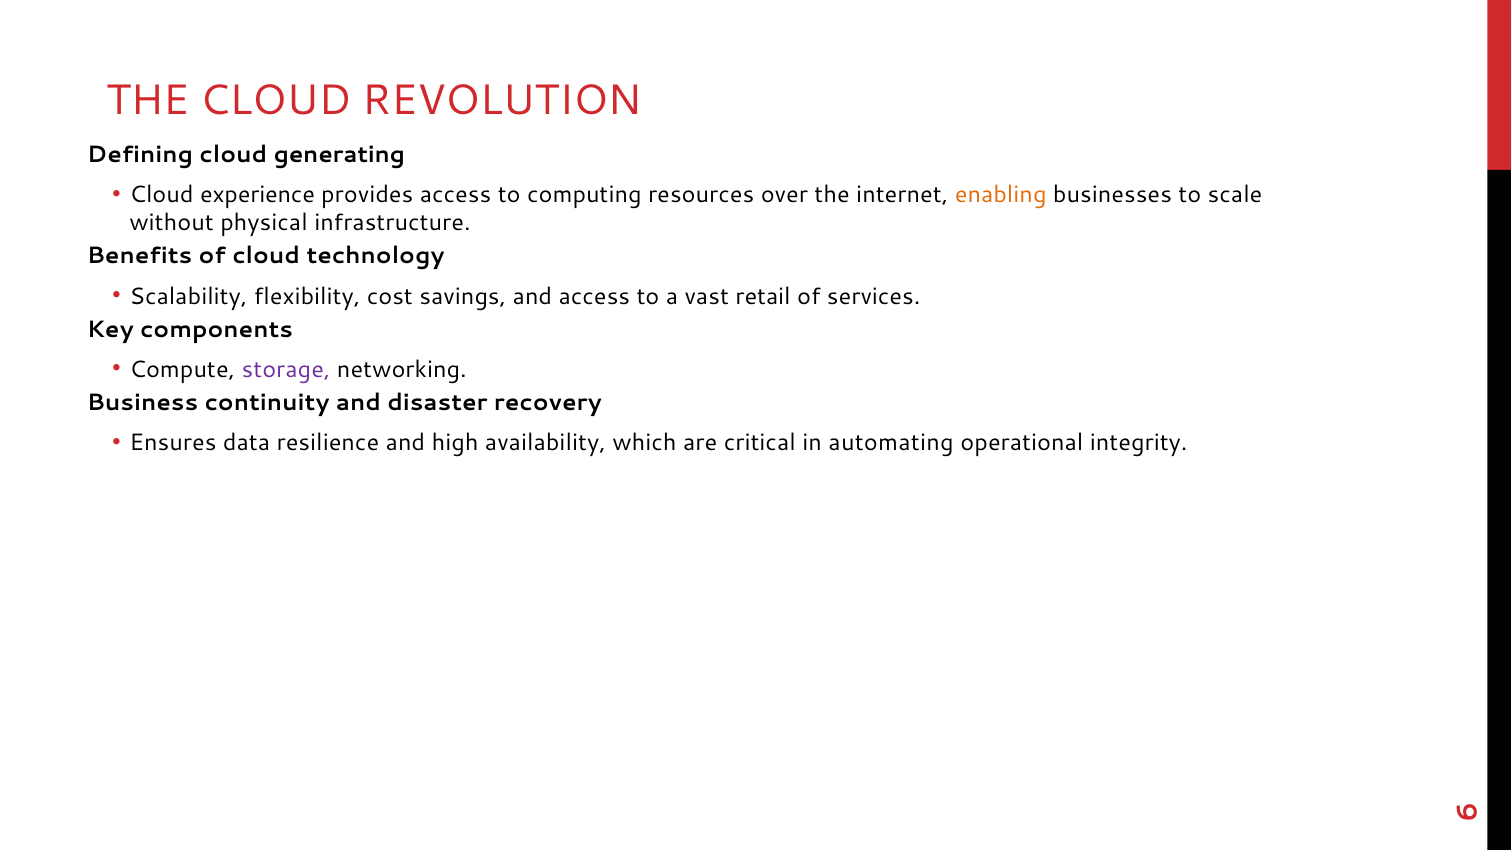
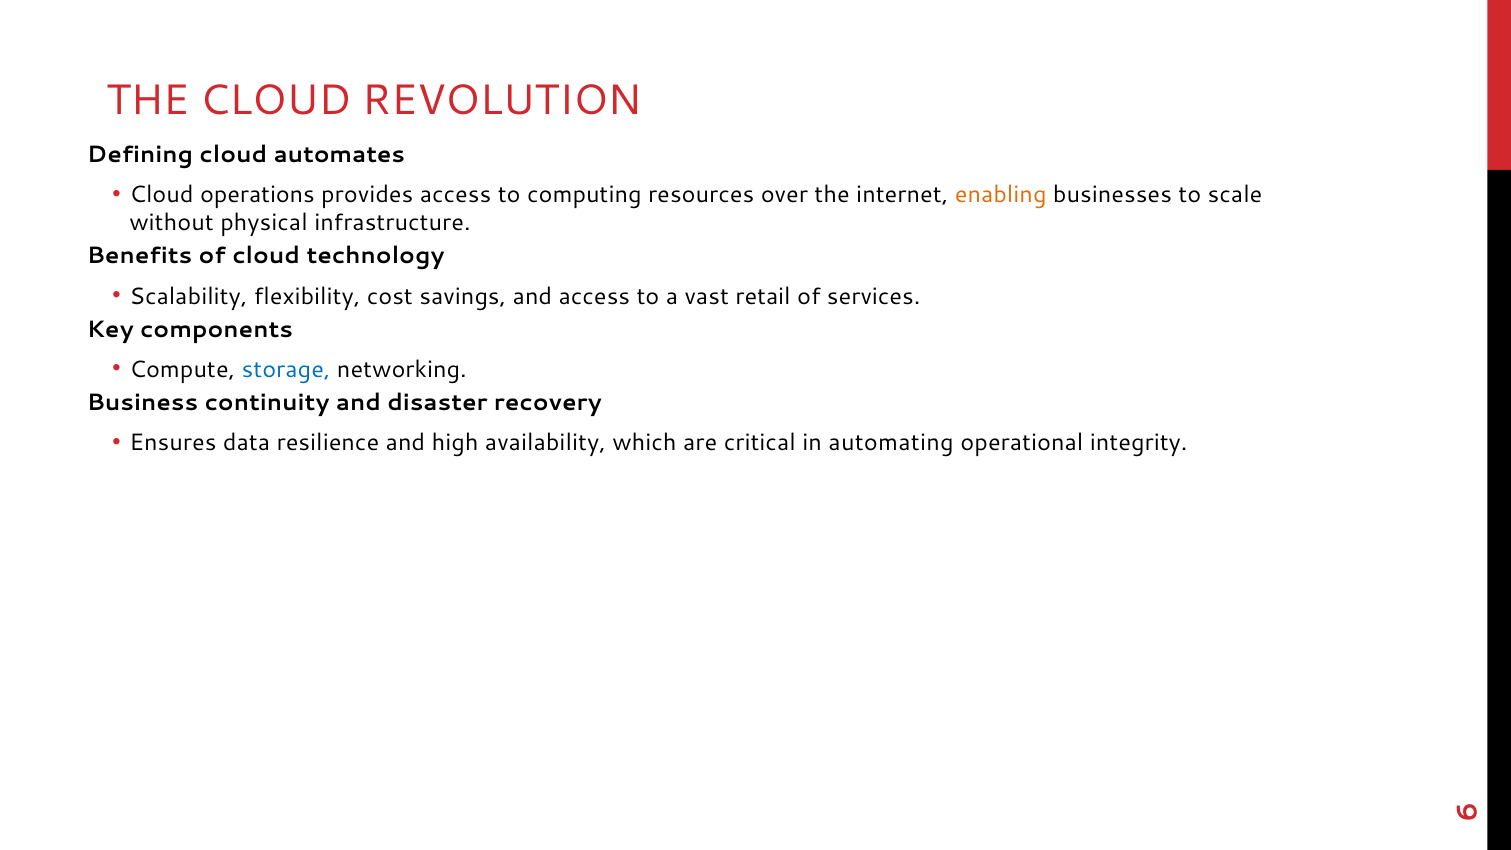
generating: generating -> automates (339, 155)
experience: experience -> operations (257, 195)
storage colour: purple -> blue (286, 369)
